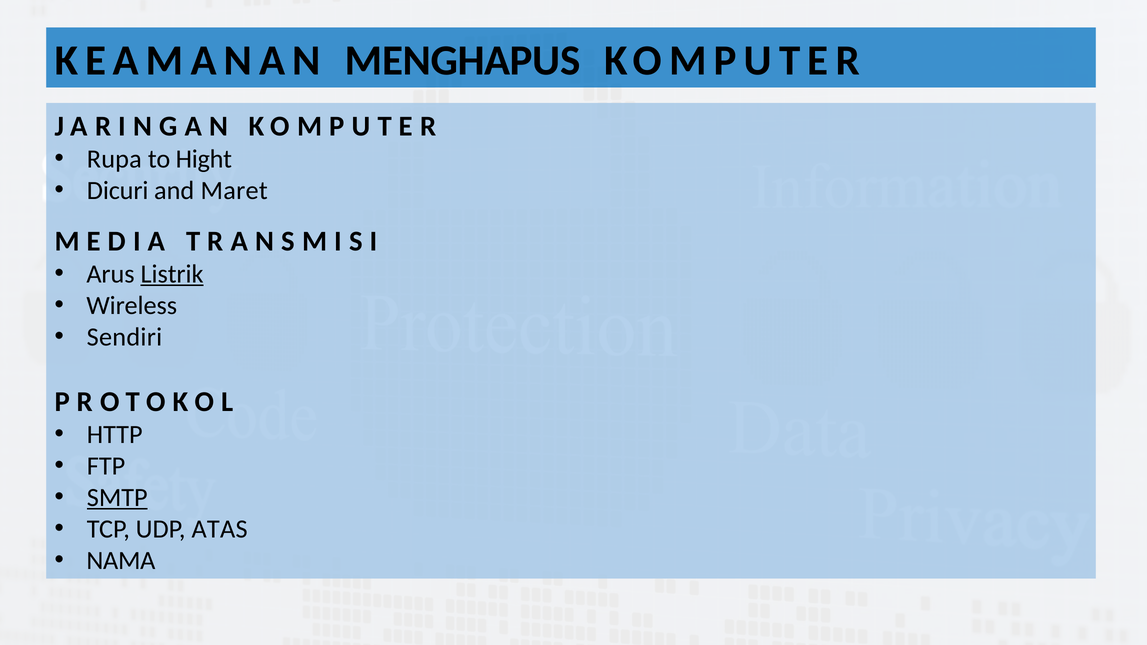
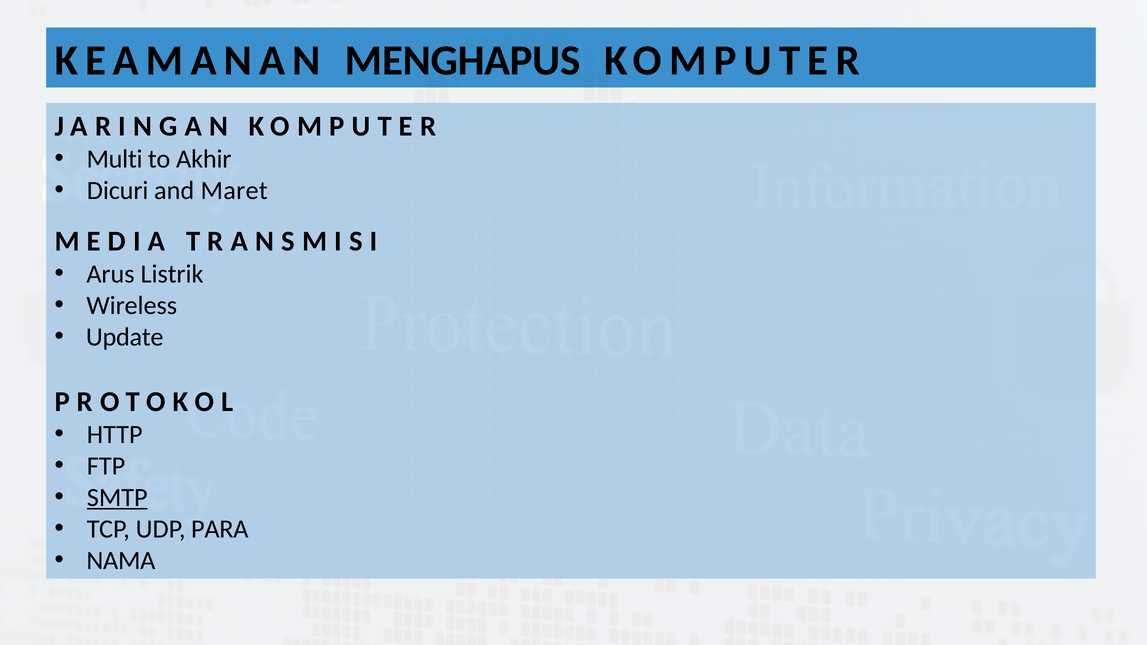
Rupa: Rupa -> Multi (115, 159)
Hight: Hight -> Akhir (204, 159)
Listrik underline: present -> none (172, 274)
Sendiri: Sendiri -> Update (125, 337)
ATAS: ATAS -> PARA (220, 529)
